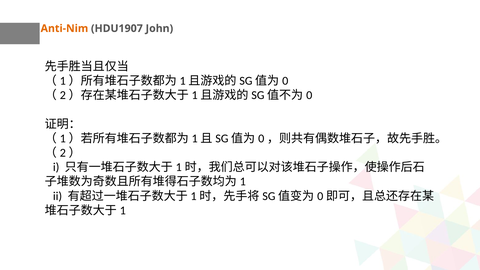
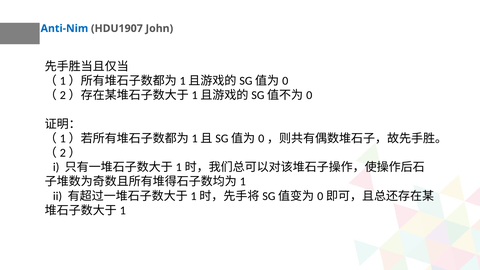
Anti-Nim colour: orange -> blue (64, 28)
